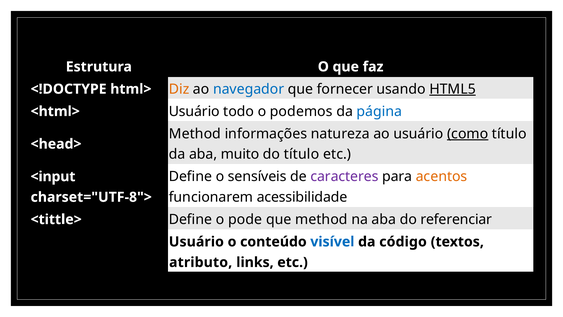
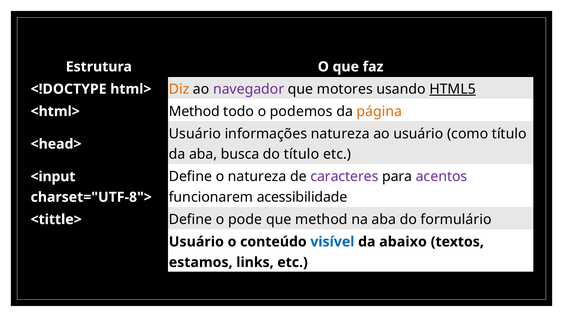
navegador colour: blue -> purple (249, 89)
fornecer: fornecer -> motores (345, 89)
Usuário: Usuário -> Method (194, 111)
página colour: blue -> orange (379, 111)
Method: Method -> Usuário (195, 134)
como underline: present -> none (468, 134)
muito: muito -> busca (240, 154)
o sensíveis: sensíveis -> natureza (257, 176)
acentos colour: orange -> purple (442, 176)
referenciar: referenciar -> formulário (456, 219)
código: código -> abaixo (403, 242)
atributo: atributo -> estamos (201, 262)
